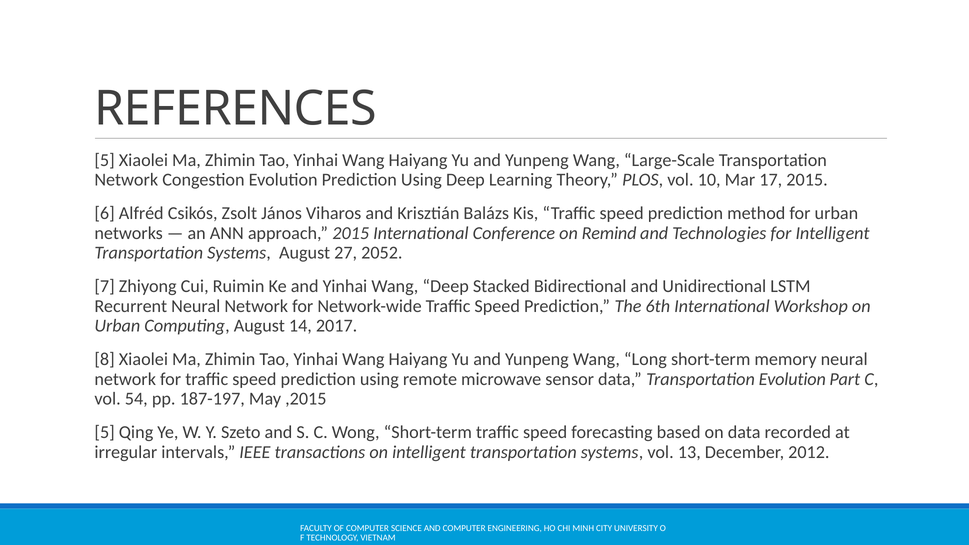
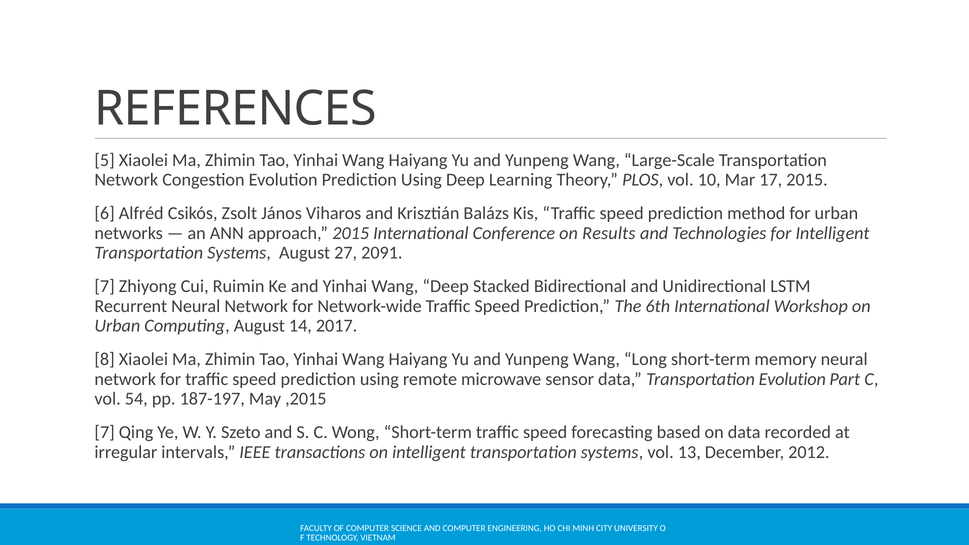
Remind: Remind -> Results (609, 233)
2052: 2052 -> 2091 (382, 253)
5: 5 -> 7 (105, 432)
